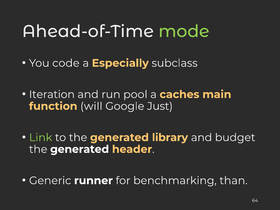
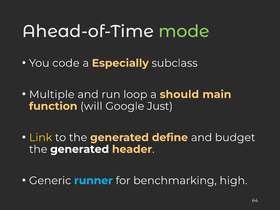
Iteration: Iteration -> Multiple (52, 94)
pool: pool -> loop (135, 94)
caches: caches -> should (179, 94)
Link colour: light green -> yellow (41, 137)
library: library -> define (170, 137)
runner colour: white -> light blue (93, 181)
than: than -> high (233, 181)
